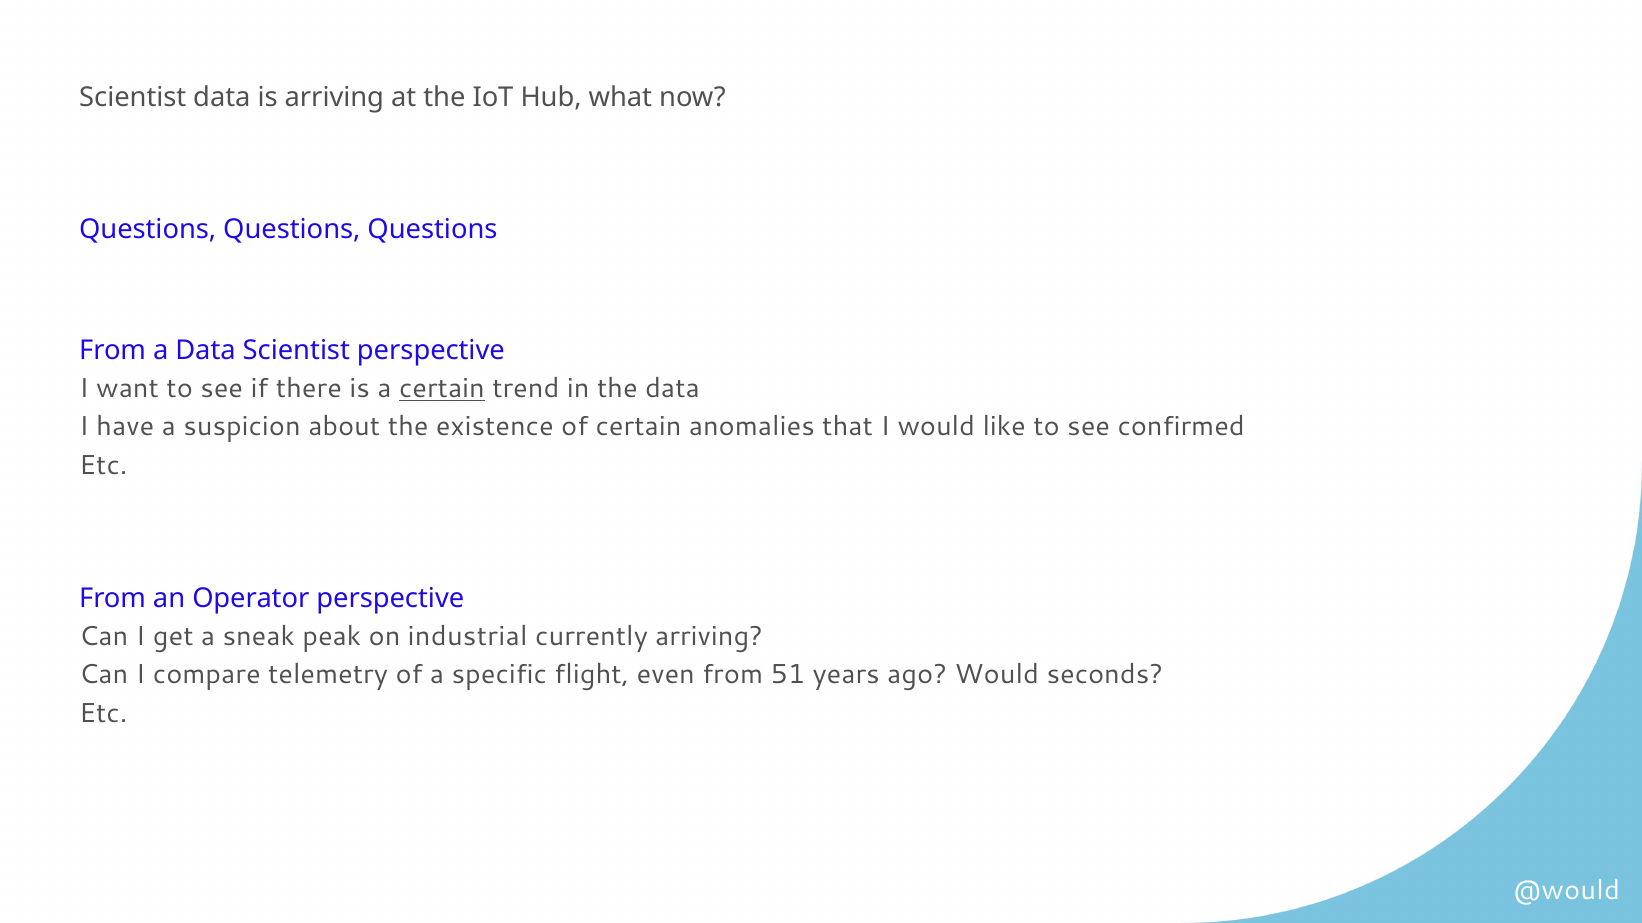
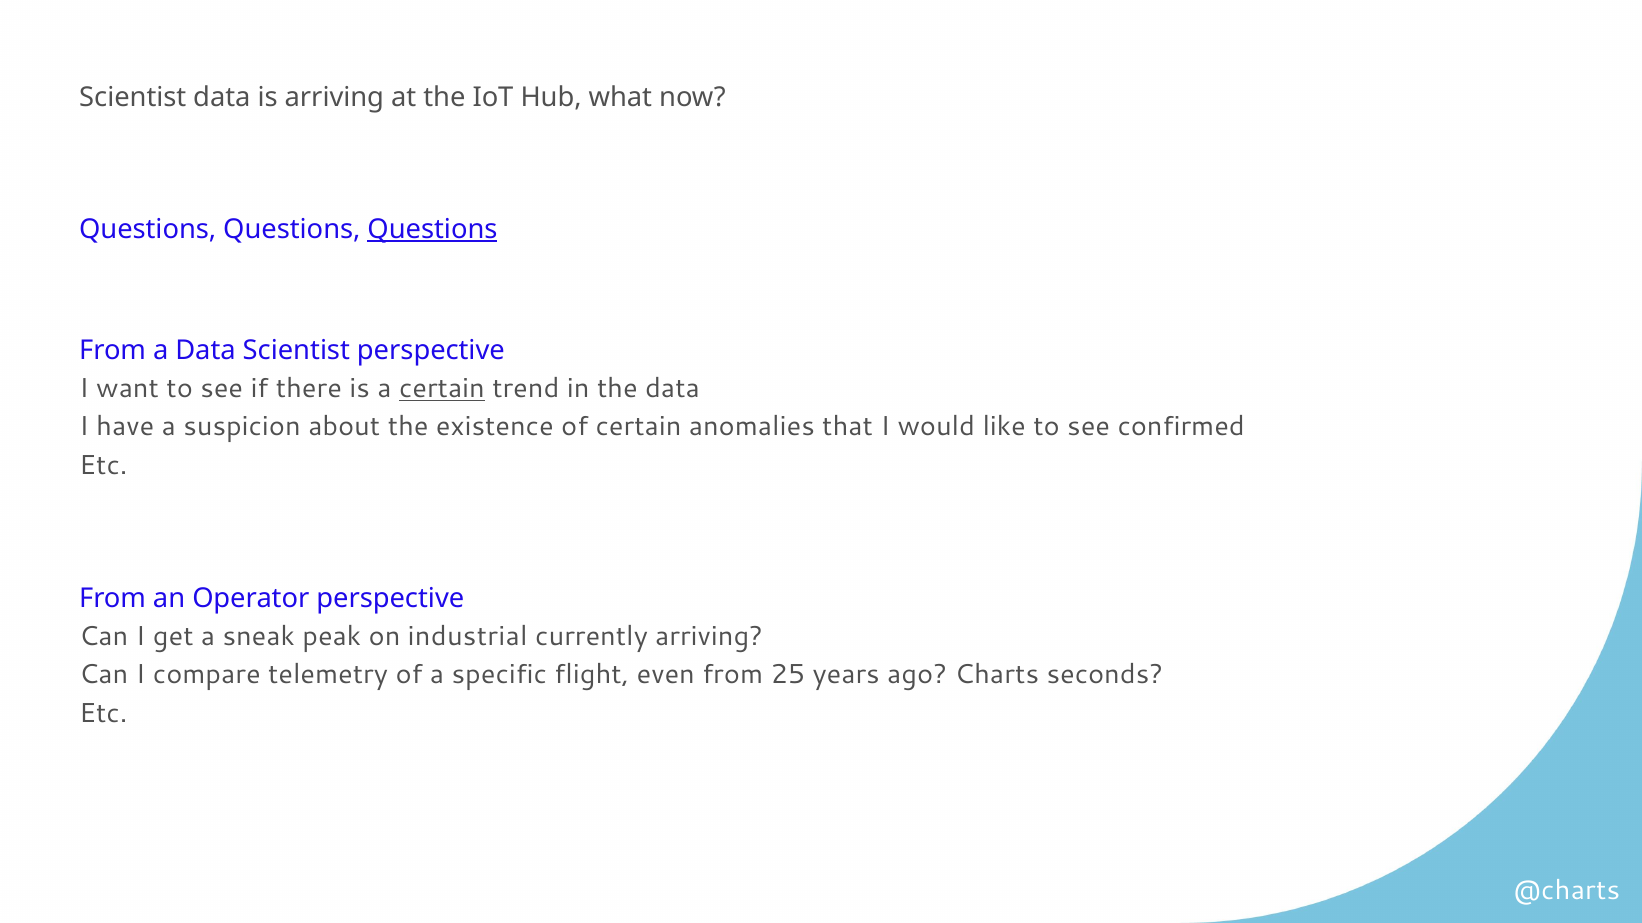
Questions underline: none -> present (432, 229)
51: 51 -> 25 (788, 675)
ago Would: Would -> Charts (997, 675)
@would: @would -> @charts (1567, 891)
